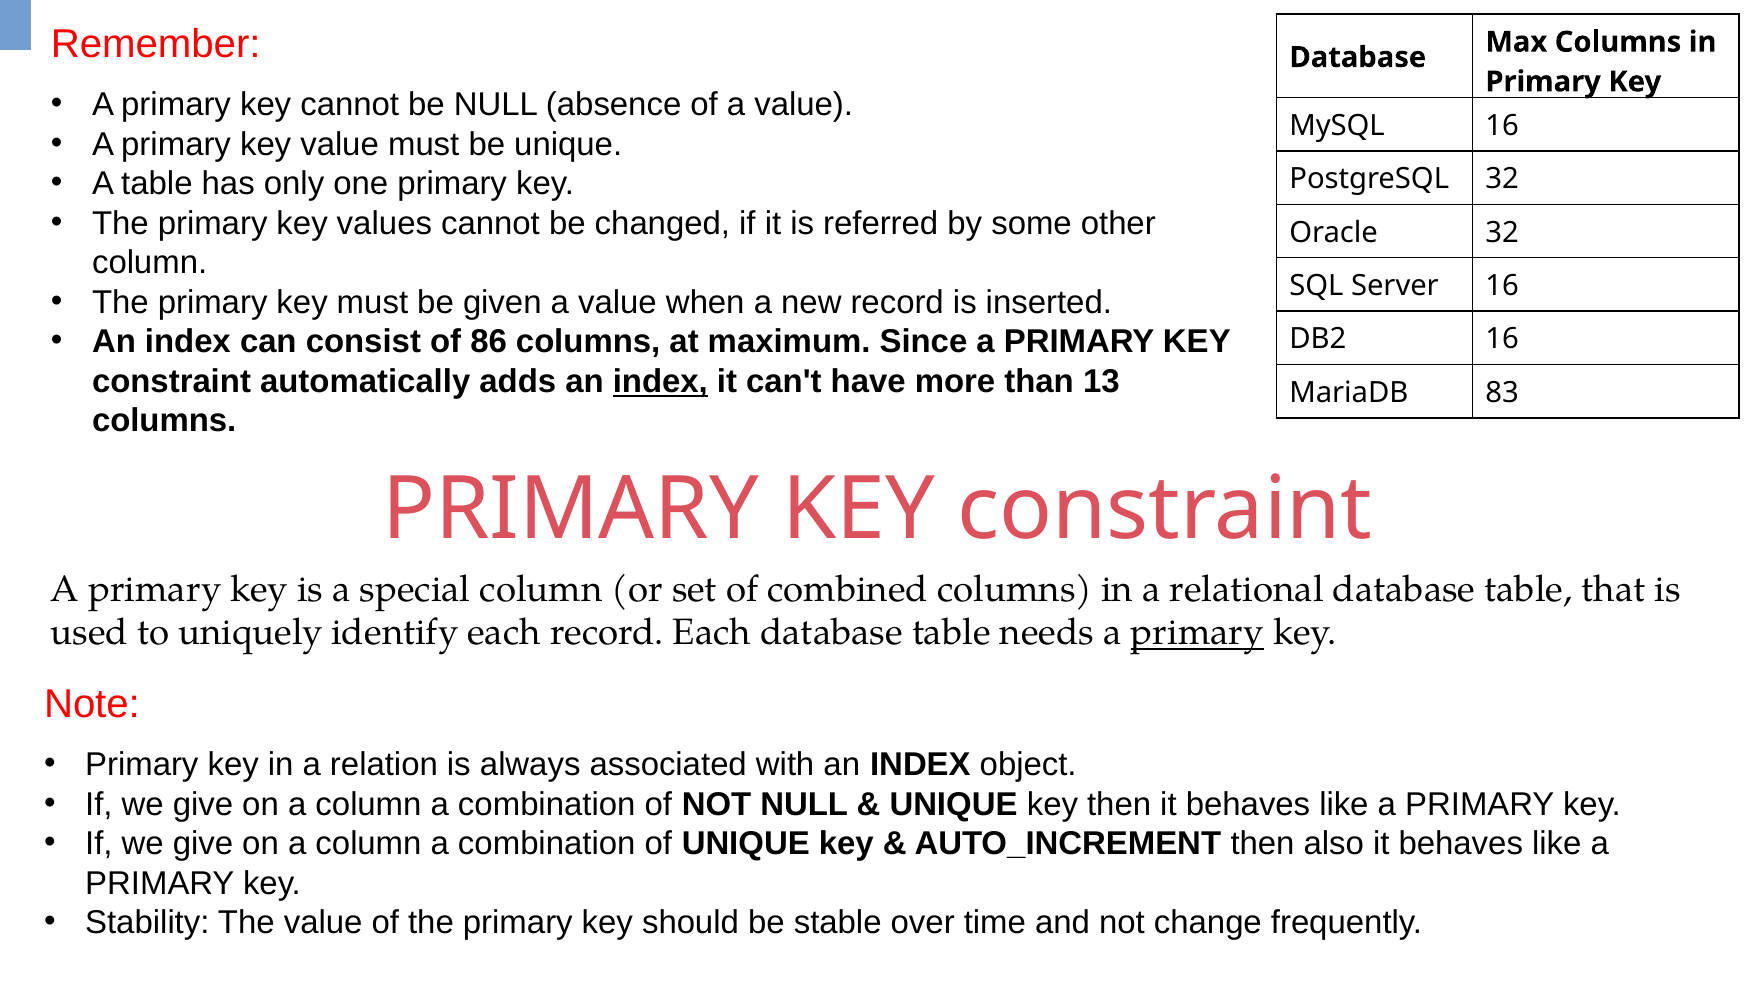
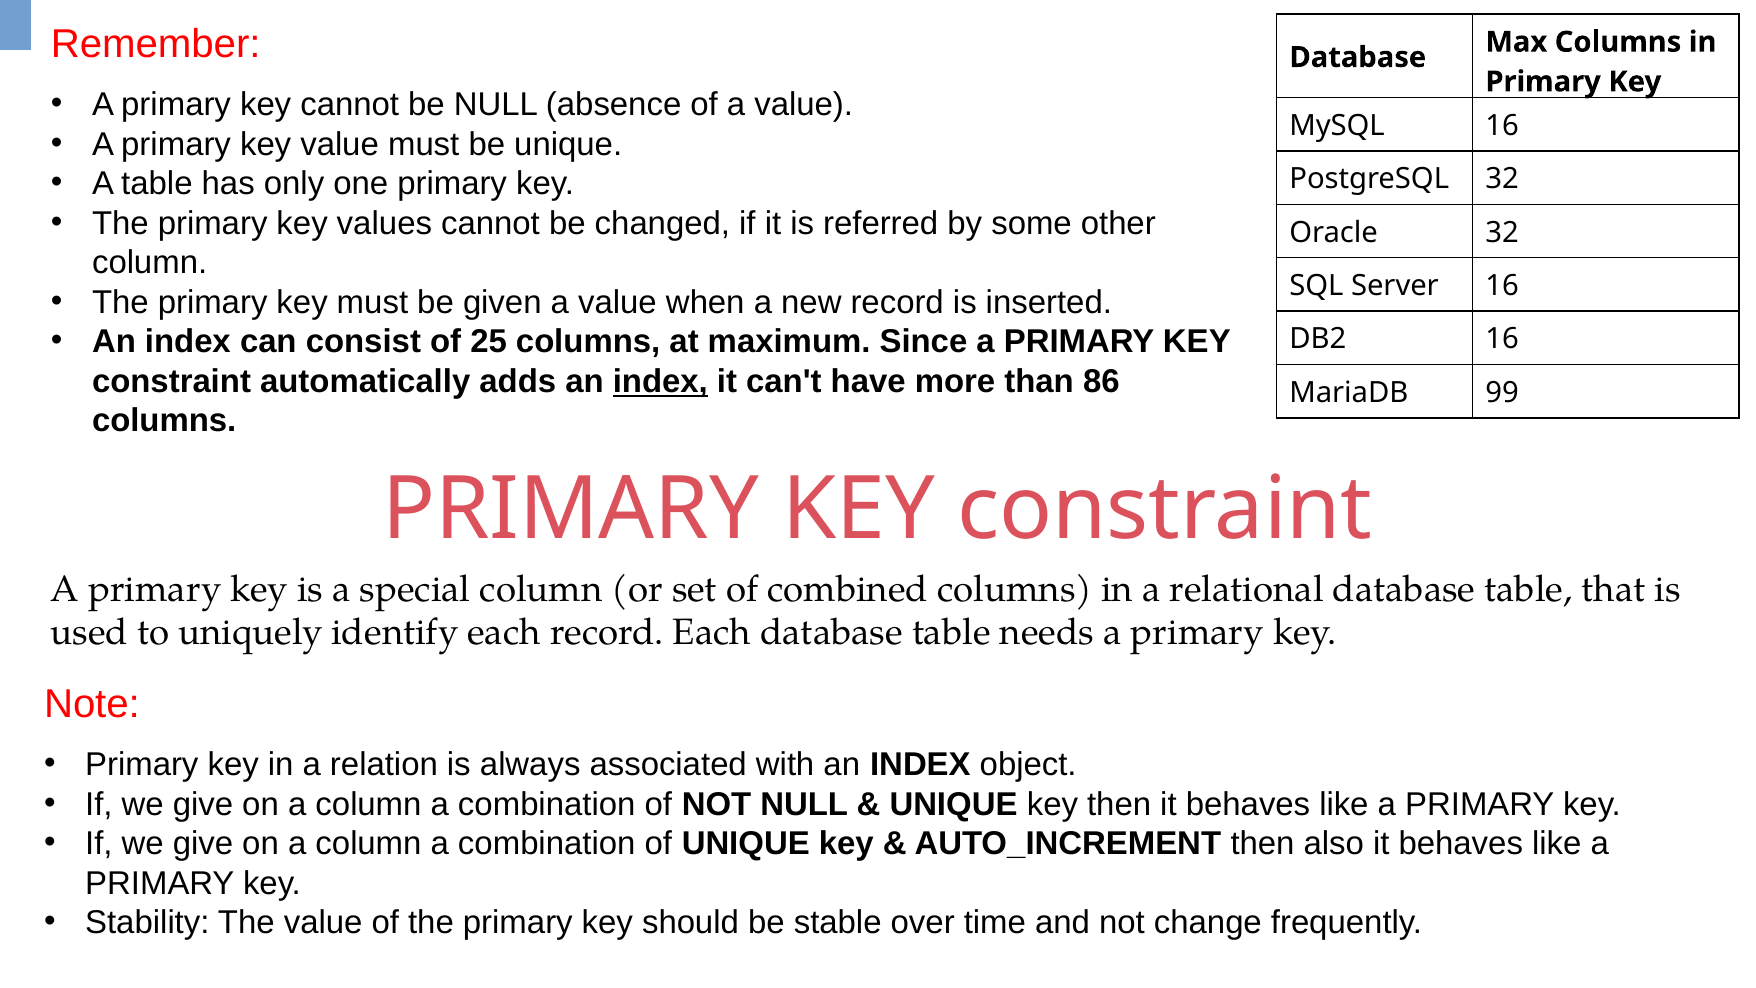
86: 86 -> 25 (489, 342)
13: 13 -> 86 (1101, 381)
83: 83 -> 99 (1502, 393)
primary underline: present -> none (1197, 633)
